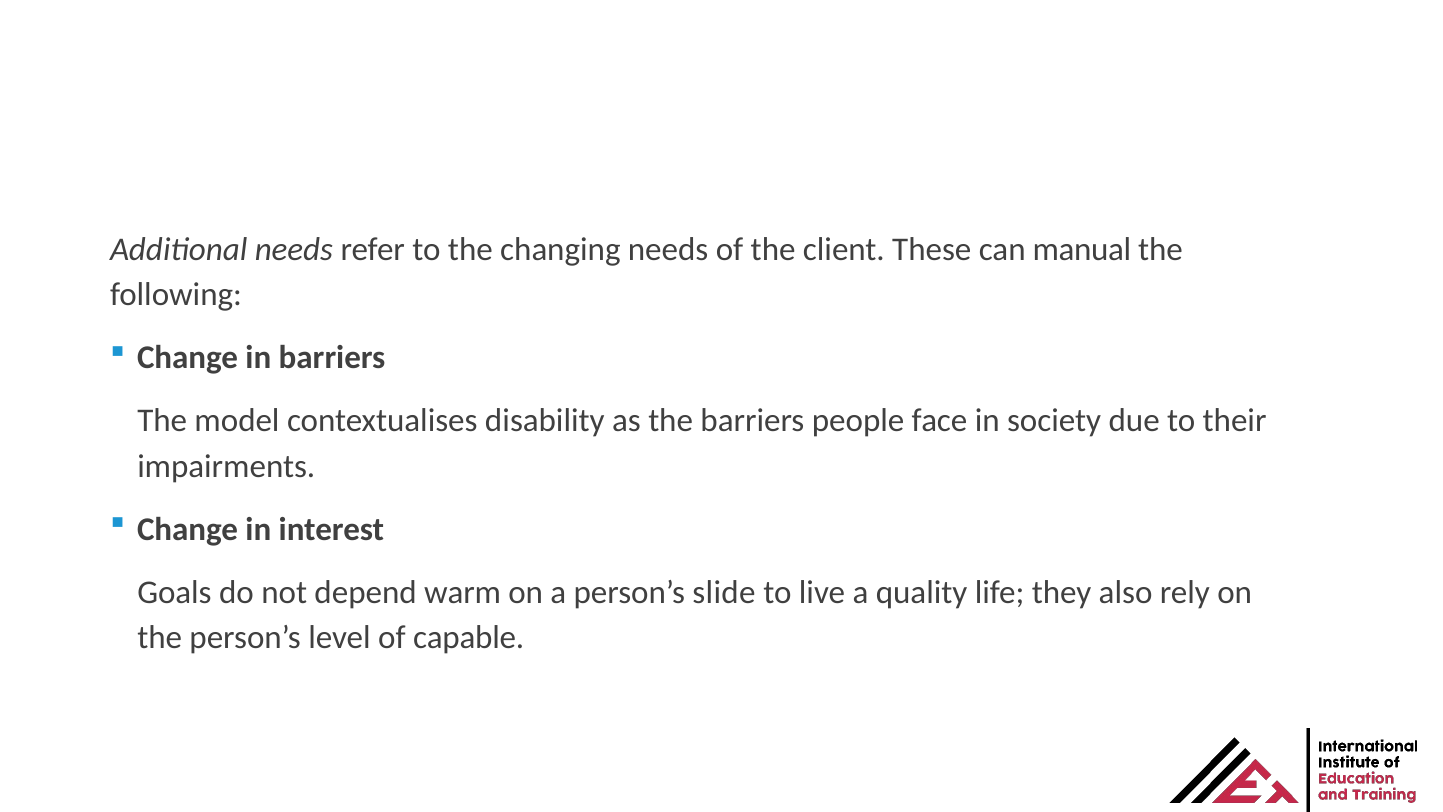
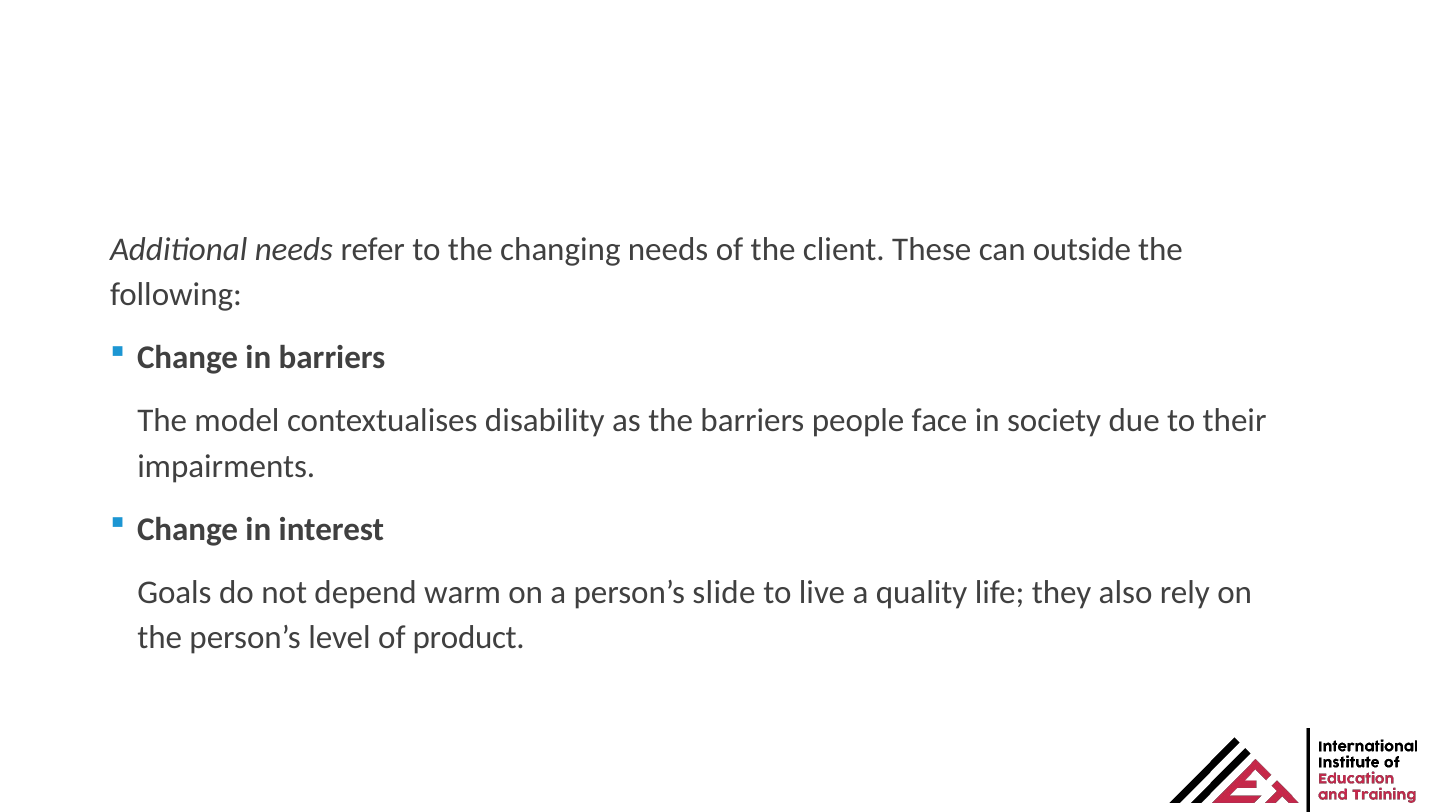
manual: manual -> outside (1082, 249)
capable: capable -> product (469, 638)
